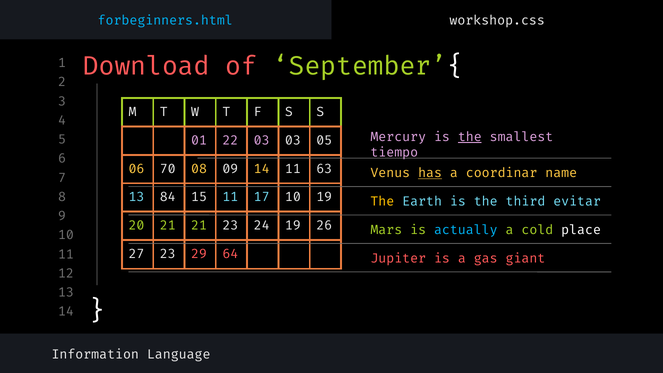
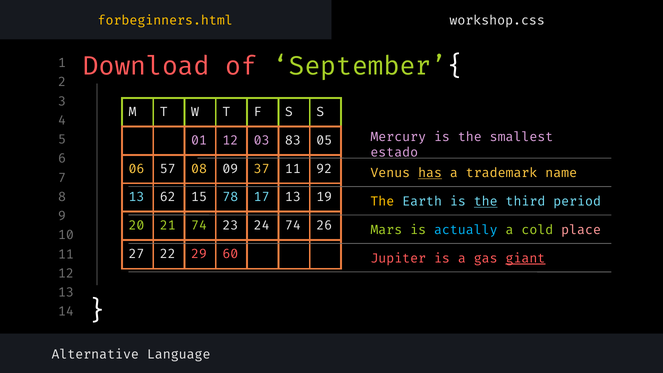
forbeginners.html colour: light blue -> yellow (165, 20)
the underline: present -> none (470, 137)
01 22: 22 -> 12 (230, 140)
03 03: 03 -> 83 (293, 140)
tiempo: tiempo -> estado (394, 152)
70: 70 -> 57 (168, 169)
09 14: 14 -> 37 (262, 169)
63: 63 -> 92 (324, 169)
coordinar: coordinar -> trademark (502, 173)
84: 84 -> 62 (168, 197)
15 11: 11 -> 78 (230, 197)
17 10: 10 -> 13 (293, 197)
the underline: none -> present (486, 202)
evitar: evitar -> period (577, 202)
21 21: 21 -> 74 (199, 225)
24 19: 19 -> 74 (293, 225)
place colour: white -> pink (581, 230)
27 23: 23 -> 22 (168, 254)
64: 64 -> 60 (230, 254)
giant underline: none -> present (525, 259)
Information: Information -> Alternative (95, 354)
